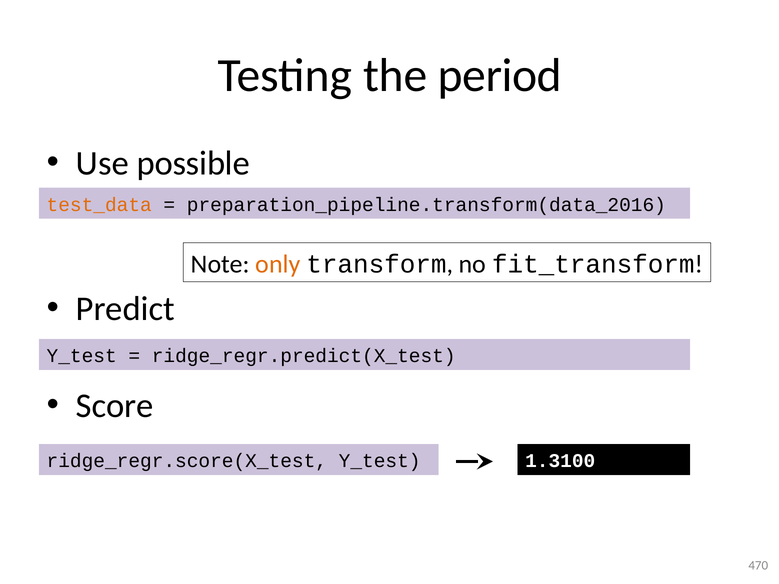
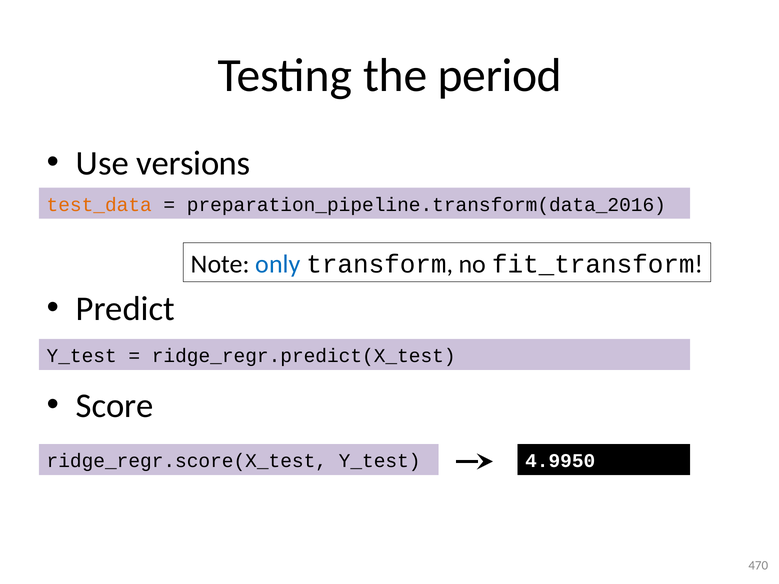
possible: possible -> versions (193, 163)
only colour: orange -> blue (278, 264)
1.3100: 1.3100 -> 4.9950 (560, 461)
